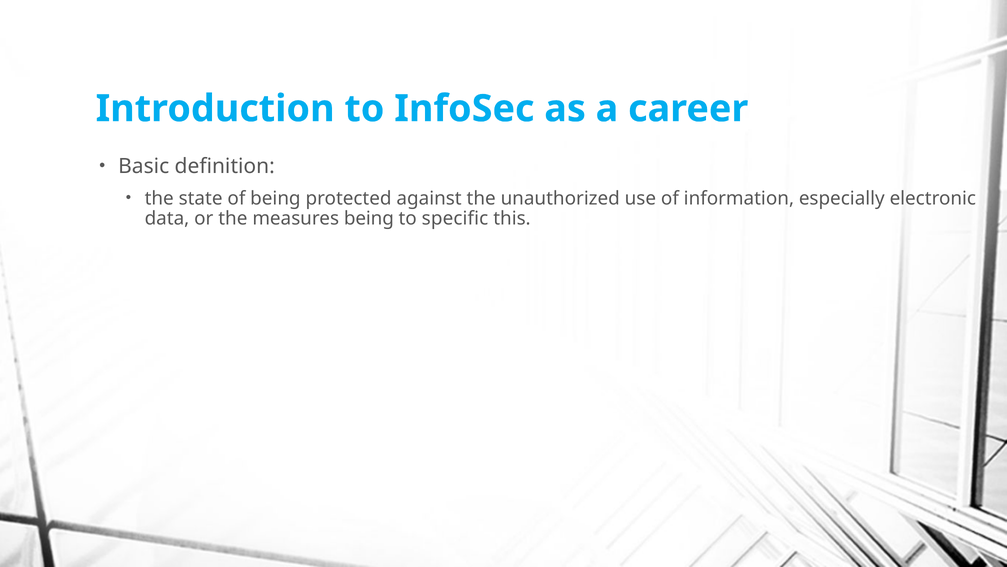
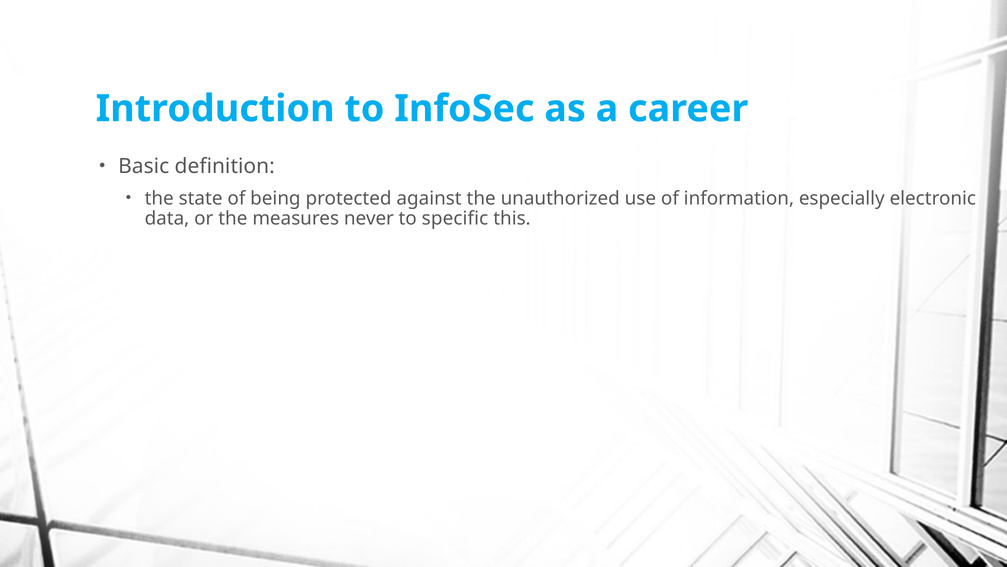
measures being: being -> never (369, 219)
